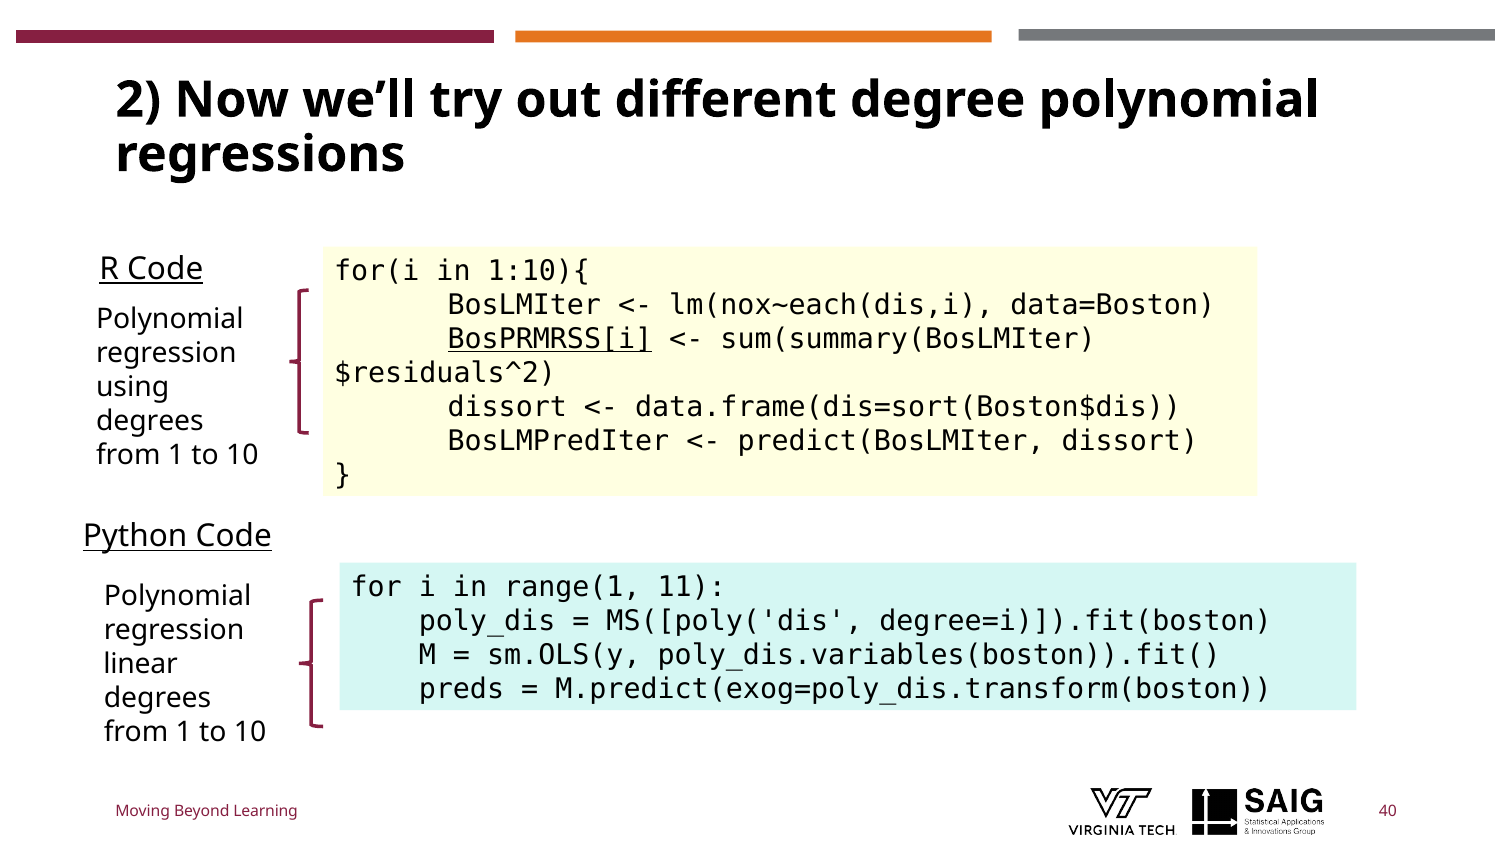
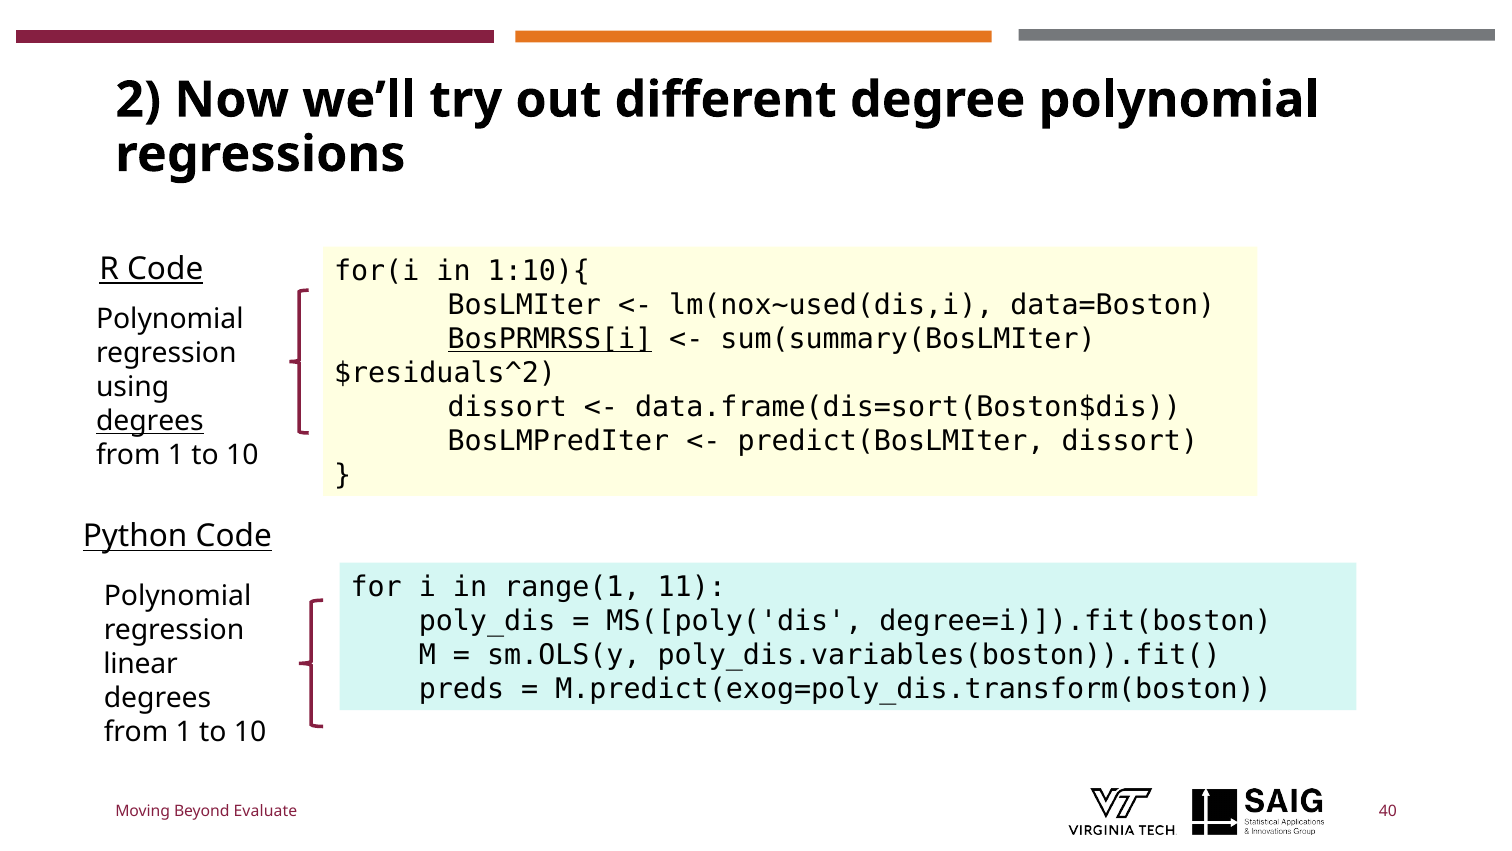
lm(nox~each(dis,i: lm(nox~each(dis,i -> lm(nox~used(dis,i (831, 305)
degrees underline: none -> present (150, 421)
Learning: Learning -> Evaluate (265, 811)
